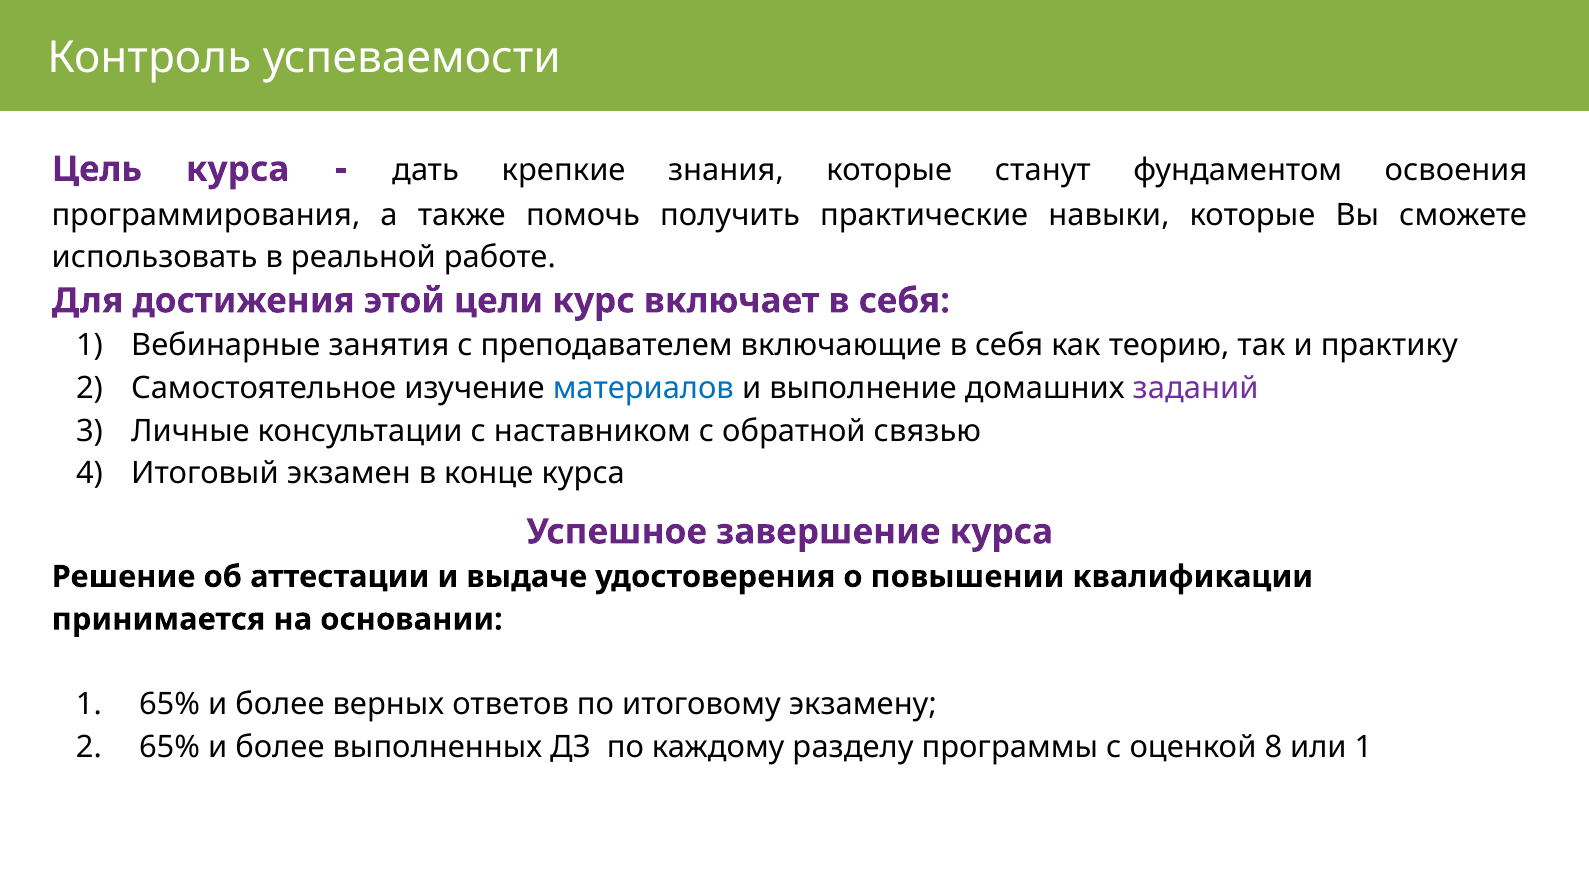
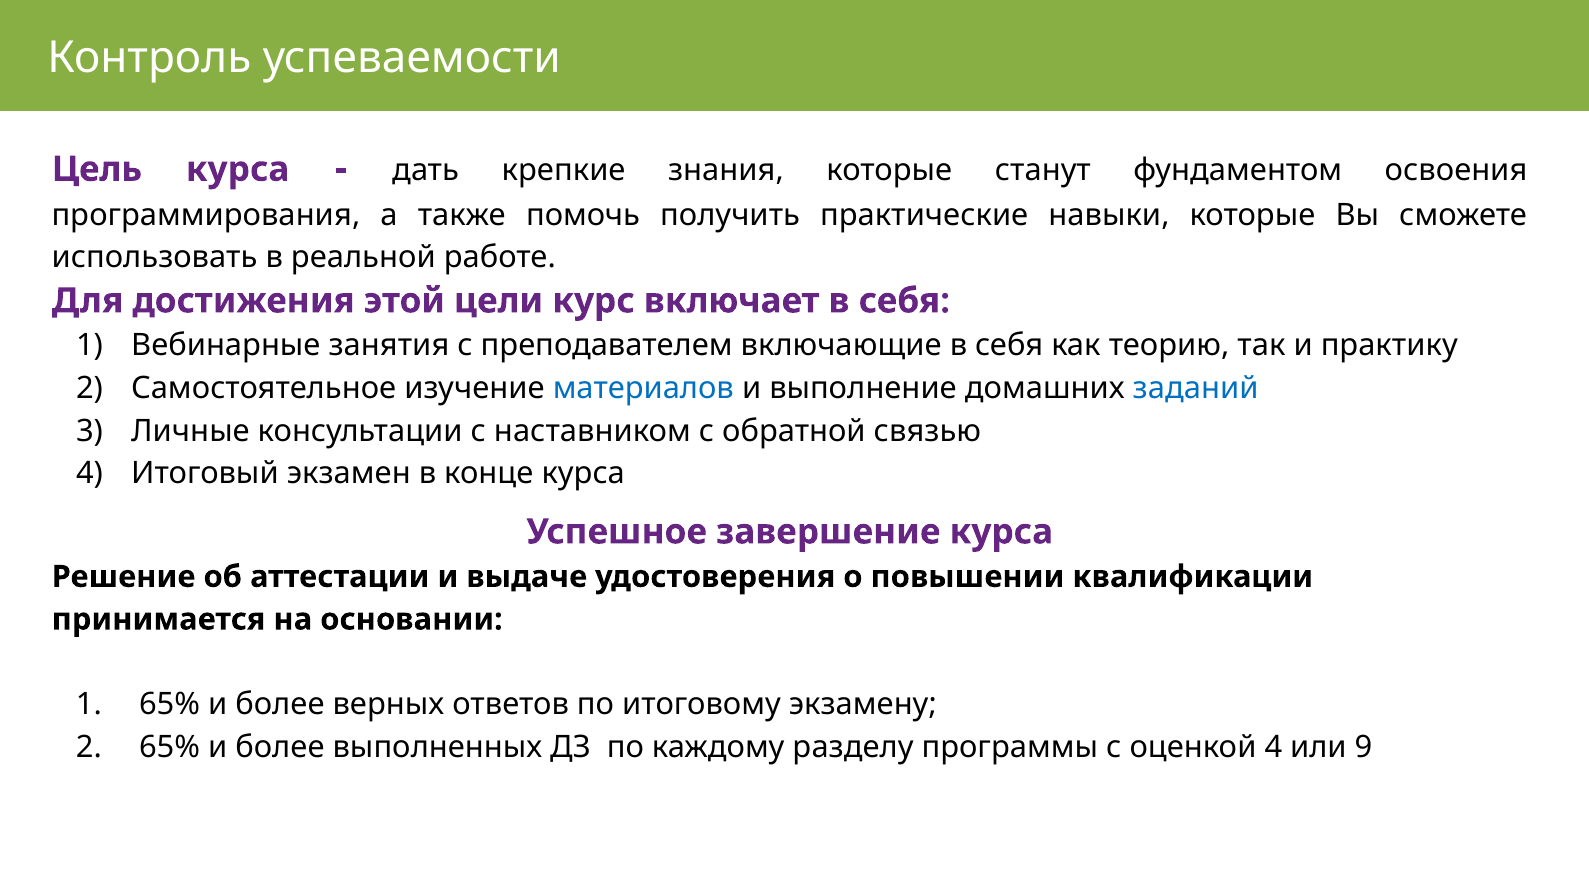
заданий colour: purple -> blue (1196, 388)
оценкой 8: 8 -> 4 (1273, 747)
или 1: 1 -> 9 (1364, 747)
